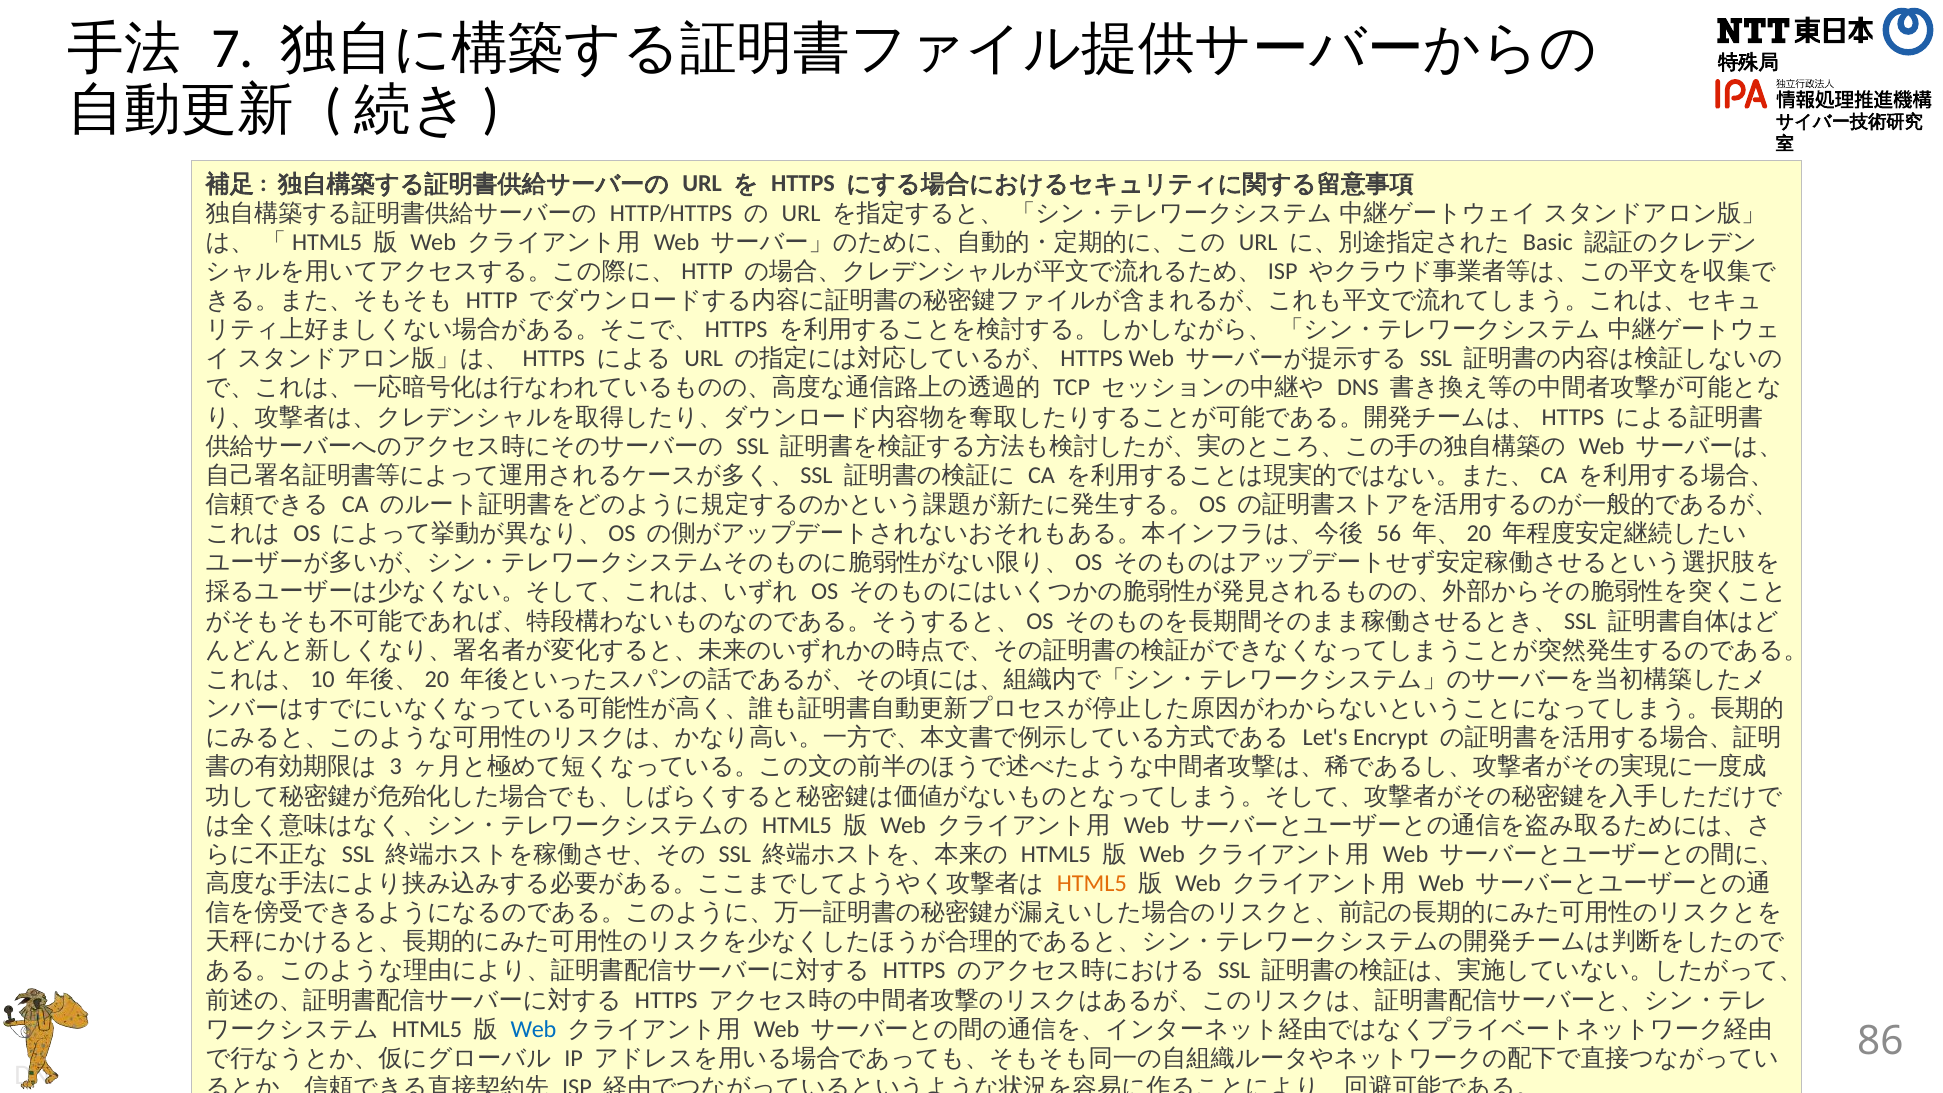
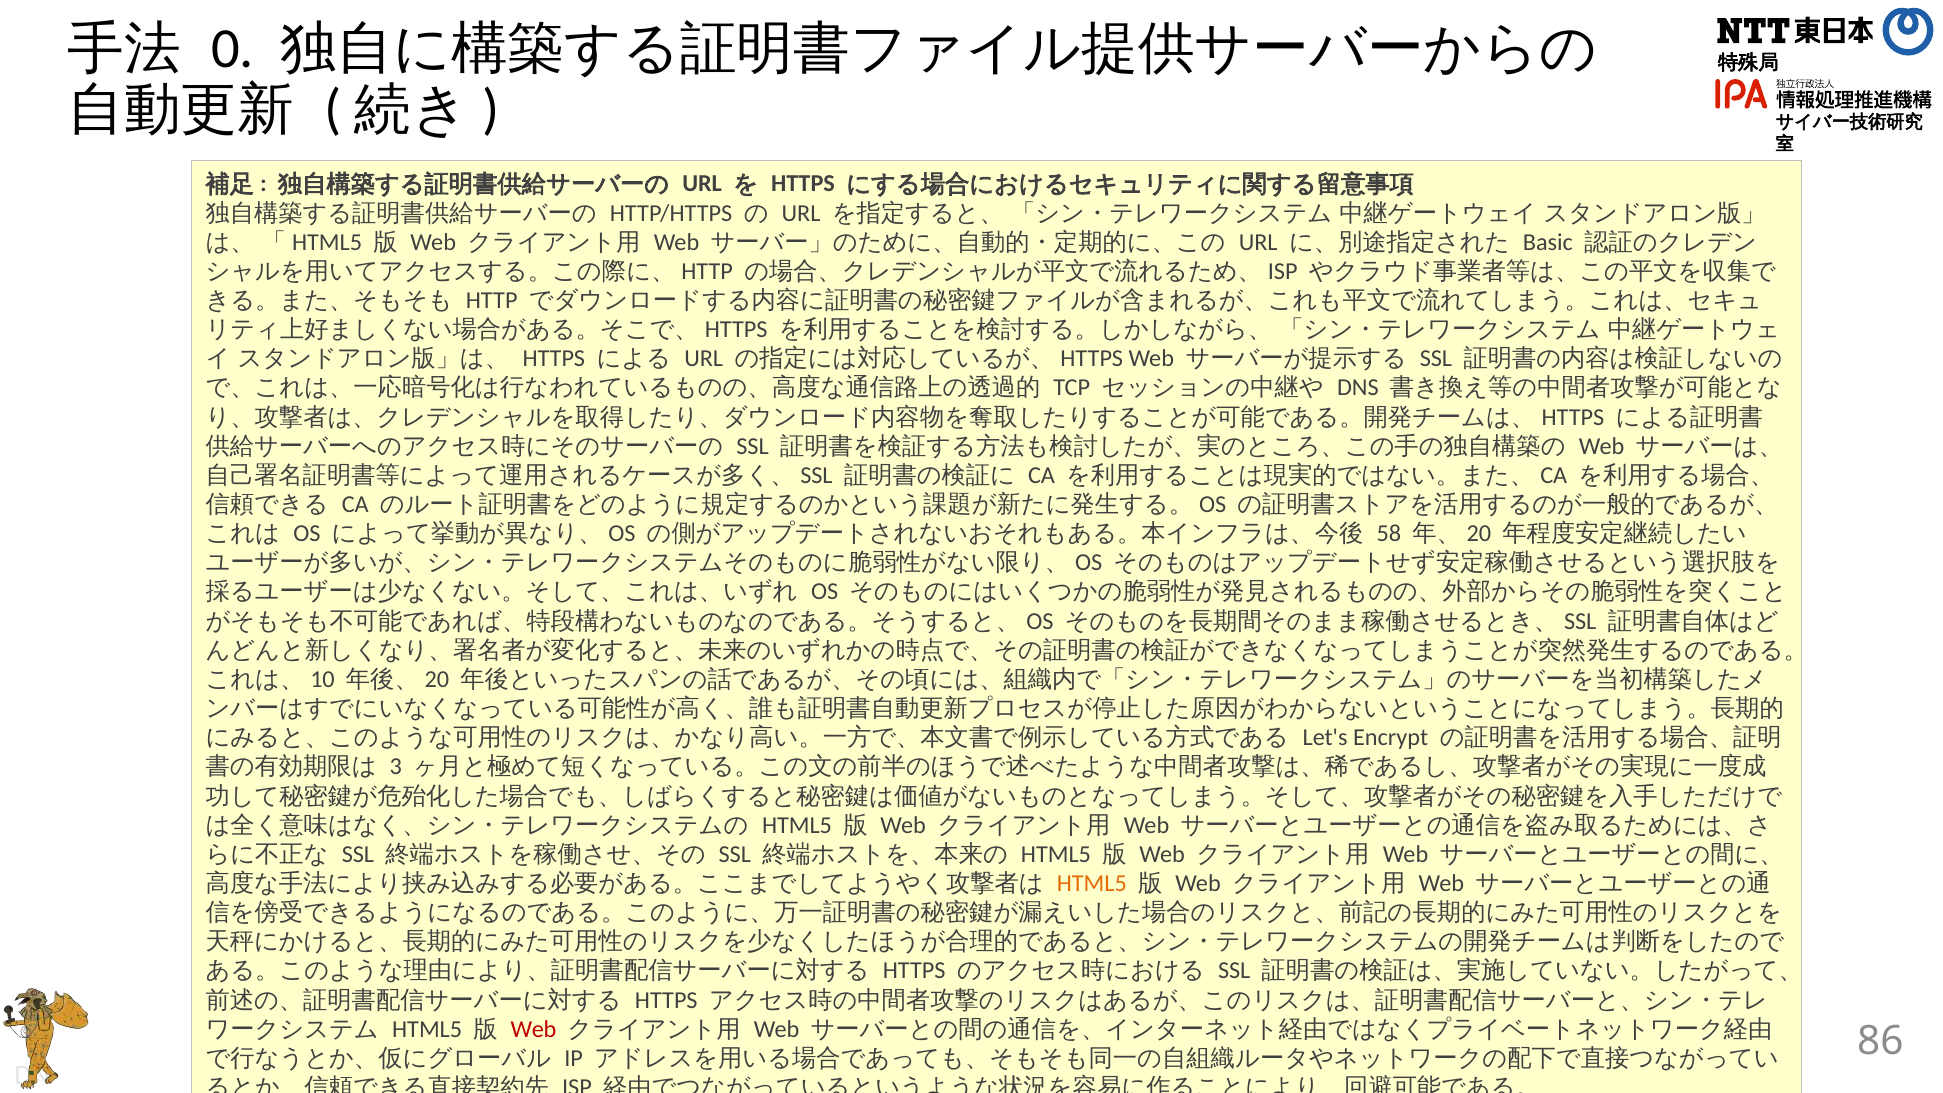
7: 7 -> 0 (233, 49)
56: 56 -> 58 (1389, 534)
Web colour: blue -> red (533, 1029)
